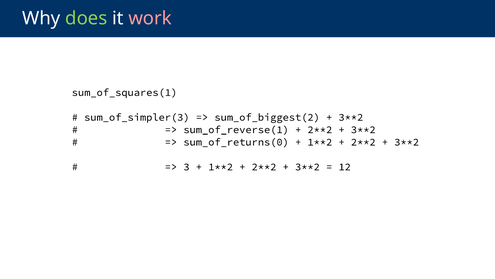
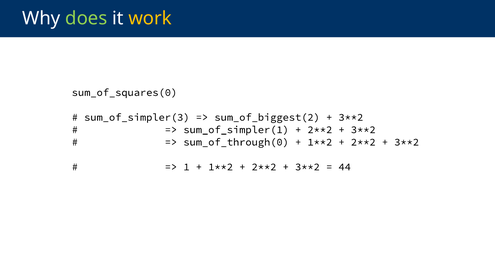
work colour: pink -> yellow (150, 18)
sum_of_squares(1: sum_of_squares(1 -> sum_of_squares(0 (124, 92)
sum_of_reverse(1: sum_of_reverse(1 -> sum_of_simpler(1 (236, 129)
sum_of_returns(0: sum_of_returns(0 -> sum_of_through(0 (236, 142)
3: 3 -> 1 (187, 167)
12: 12 -> 44 (345, 167)
